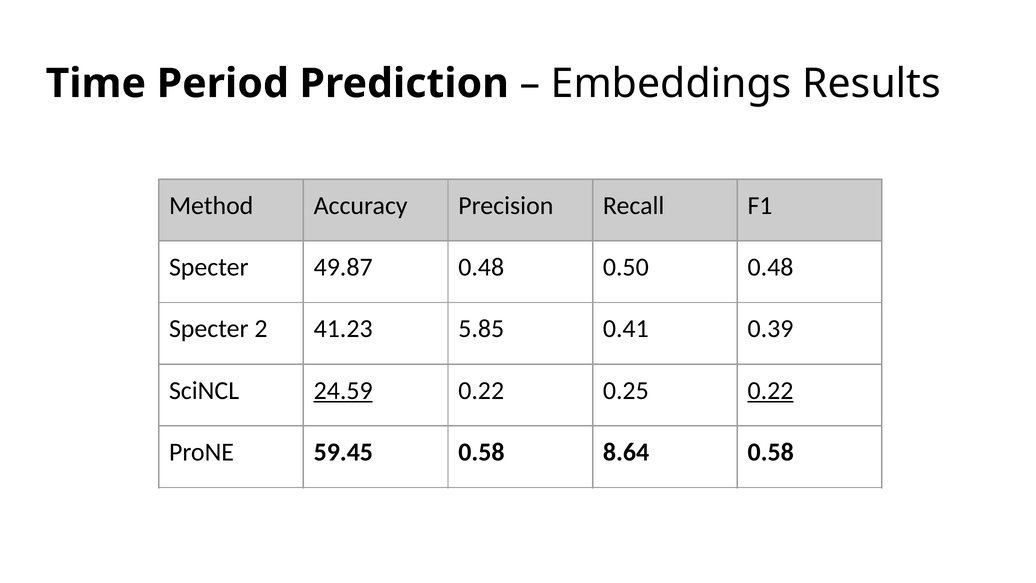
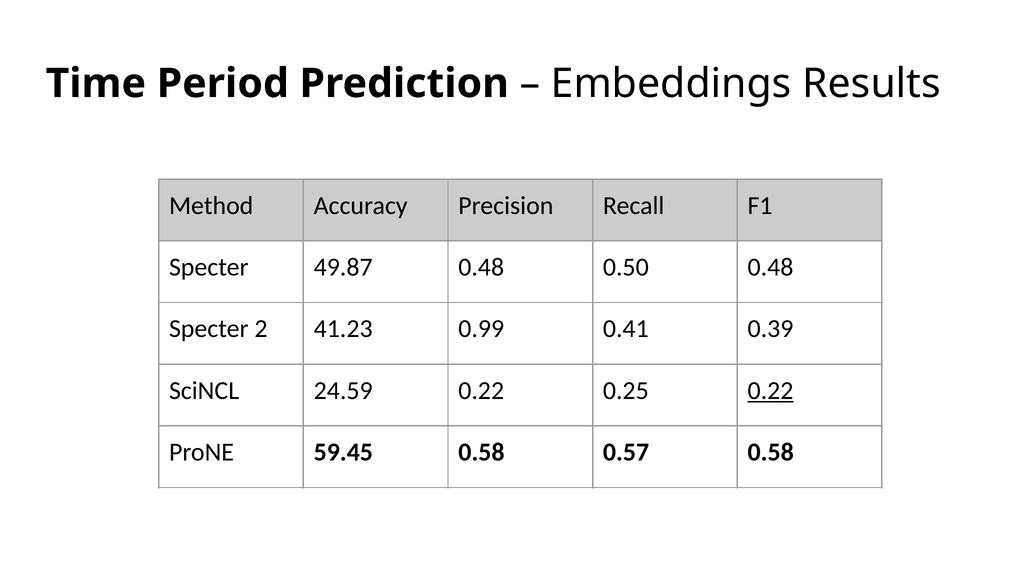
5.85: 5.85 -> 0.99 (481, 329)
24.59 underline: present -> none (343, 390)
8.64: 8.64 -> 0.57 (626, 452)
